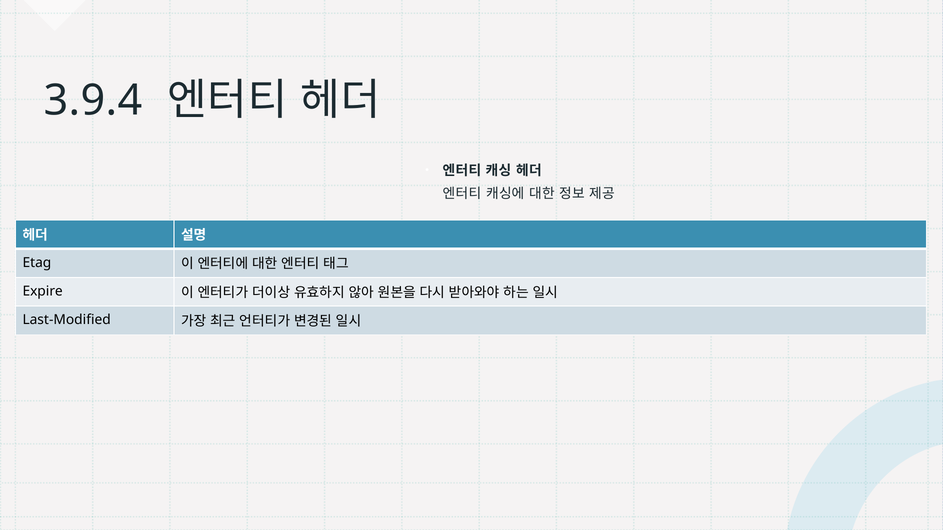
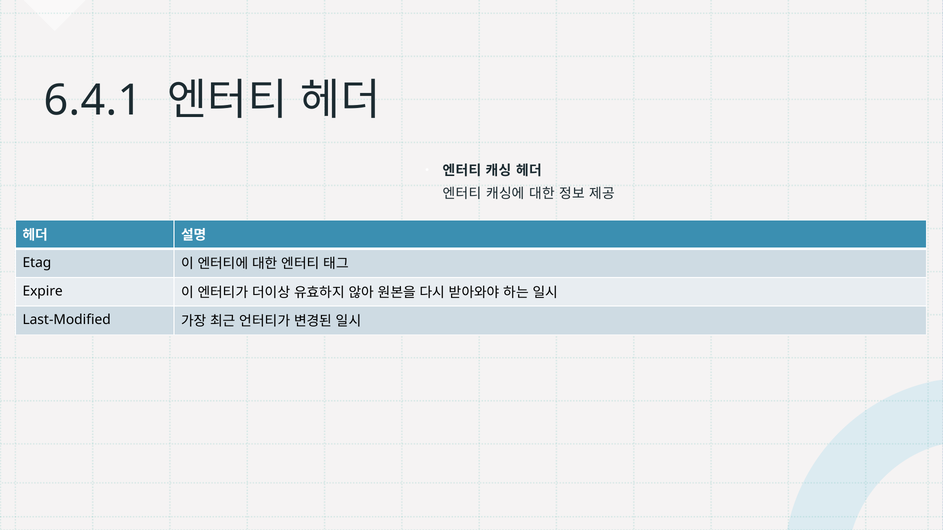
3.9.4: 3.9.4 -> 6.4.1 (93, 101)
